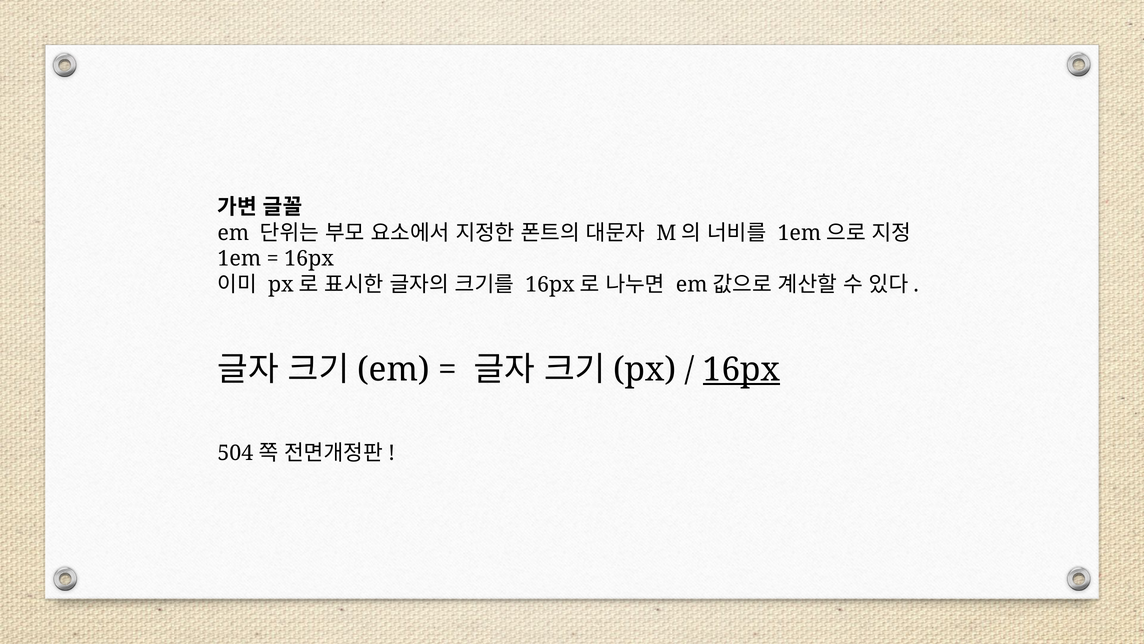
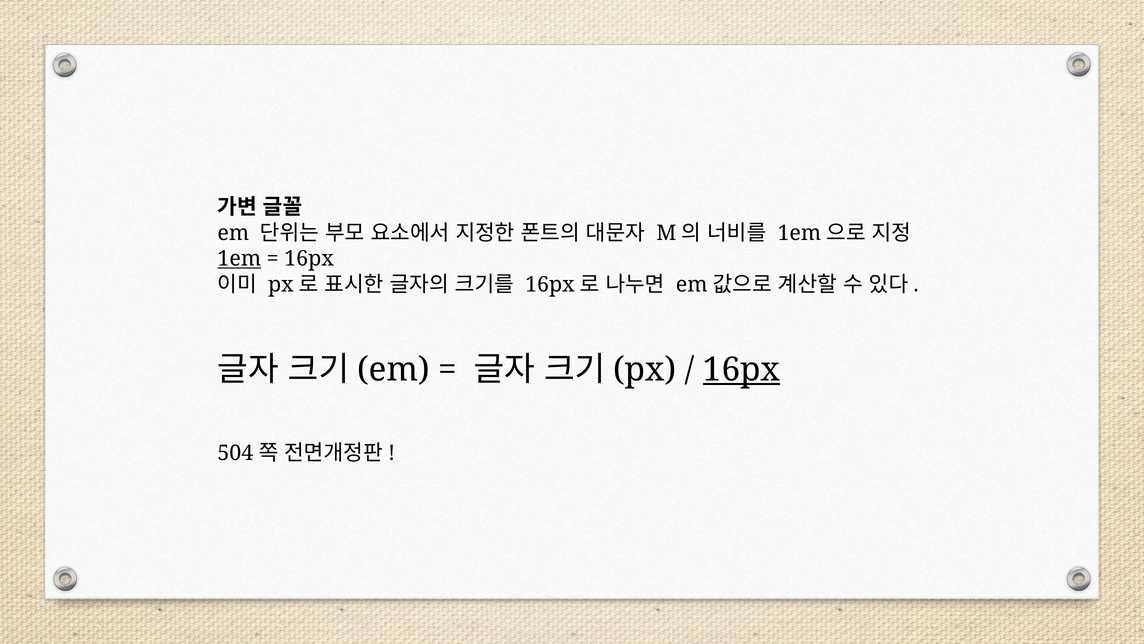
1em underline: none -> present (239, 259)
